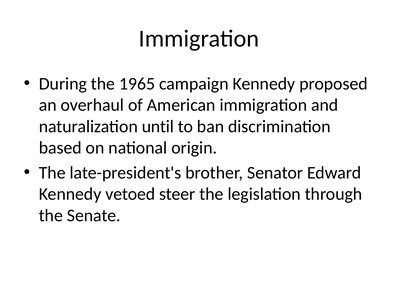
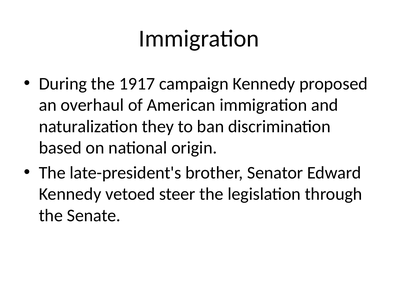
1965: 1965 -> 1917 (137, 84)
until: until -> they (158, 126)
